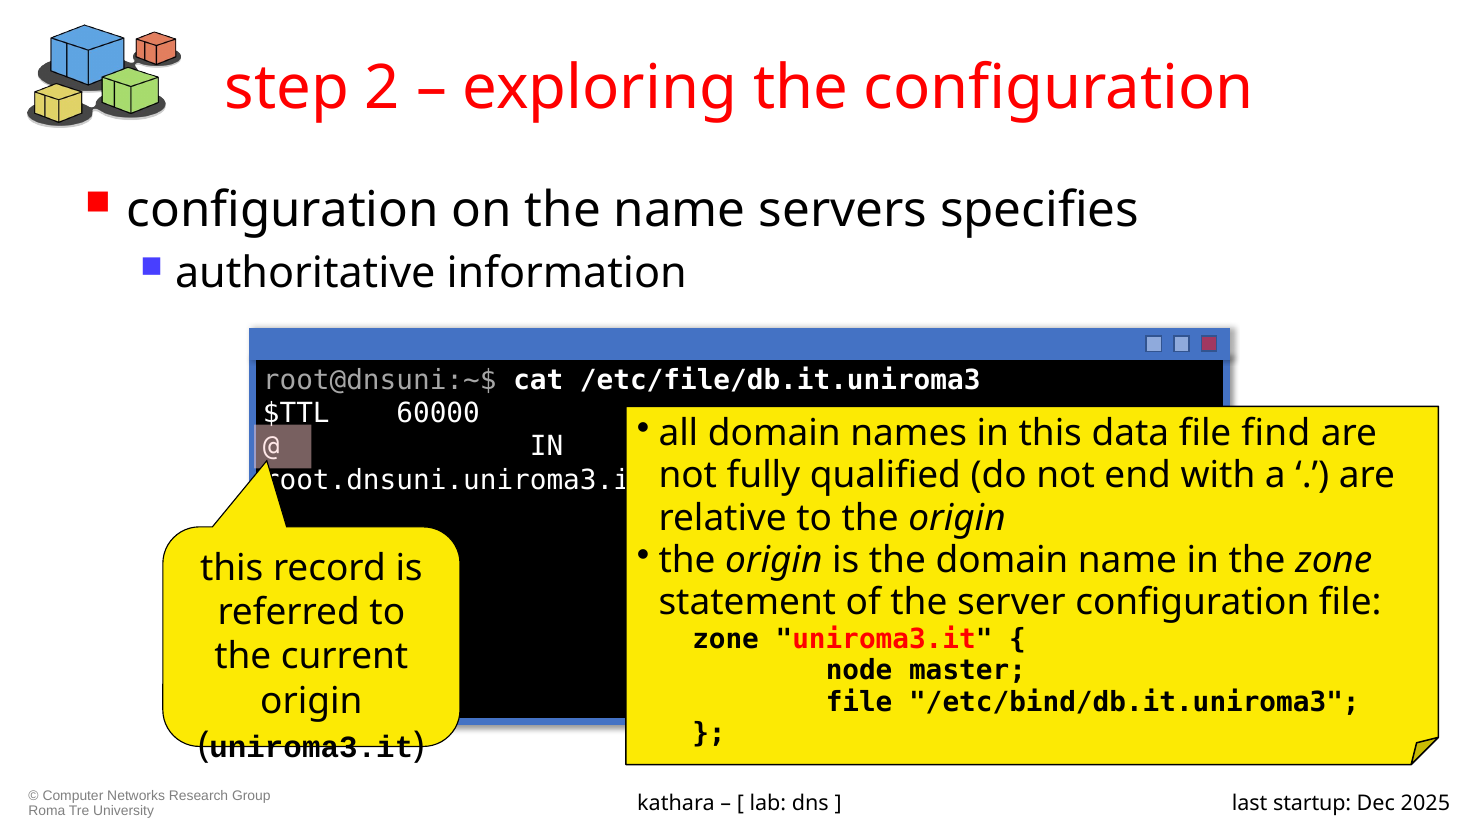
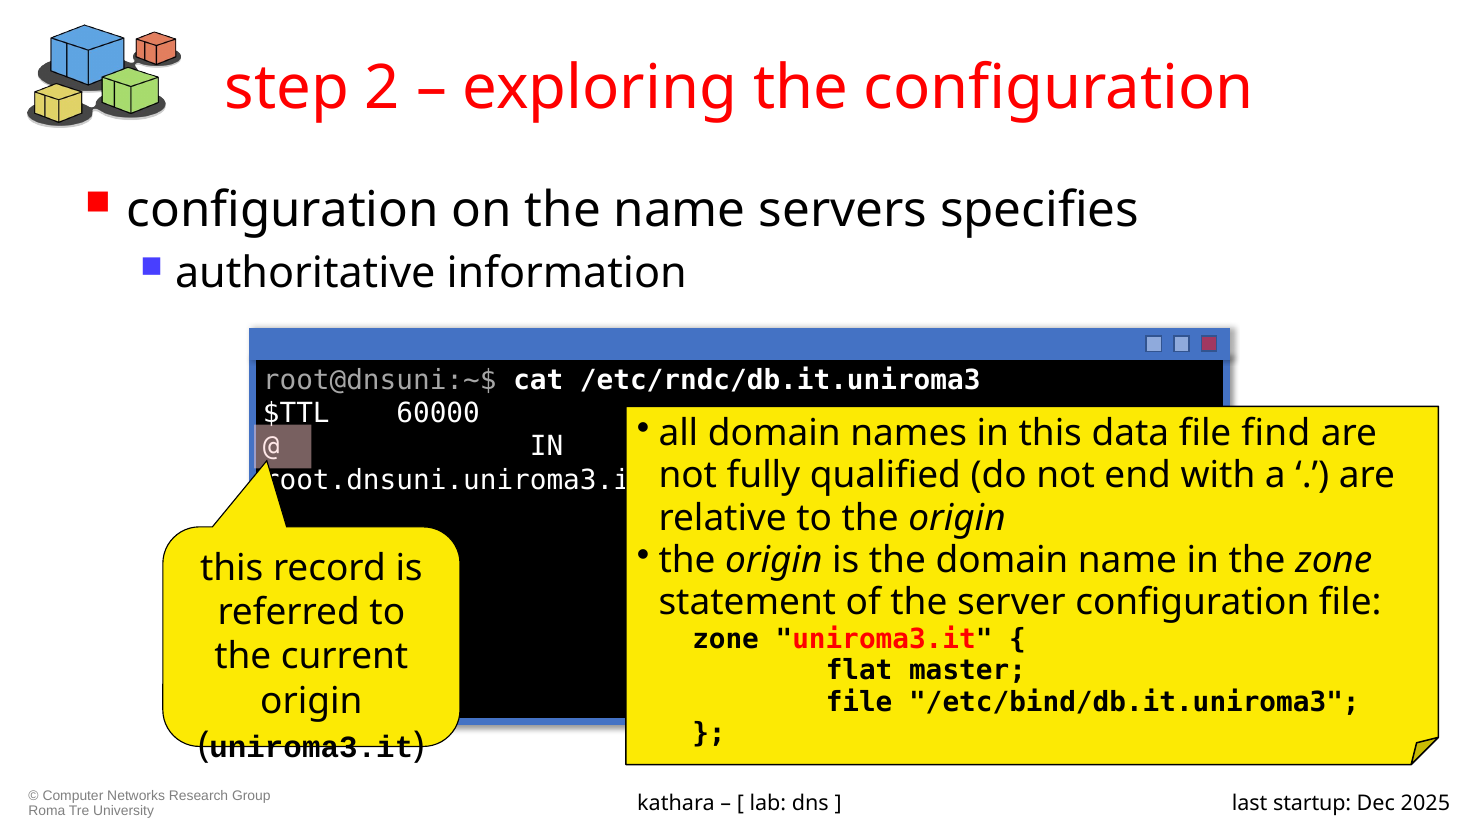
/etc/file/db.it.uniroma3: /etc/file/db.it.uniroma3 -> /etc/rndc/db.it.uniroma3 (780, 380)
node: node -> flat (859, 670)
